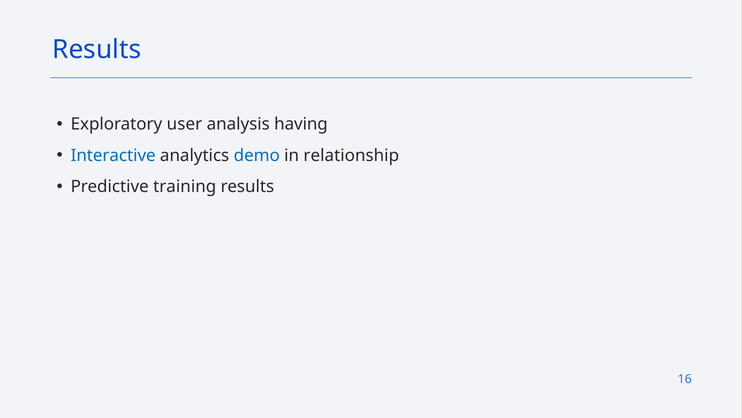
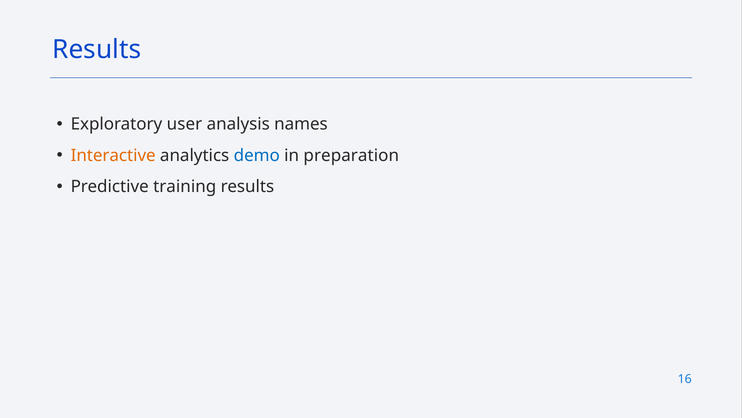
having: having -> names (301, 124)
Interactive colour: blue -> orange (113, 155)
relationship: relationship -> preparation (351, 155)
